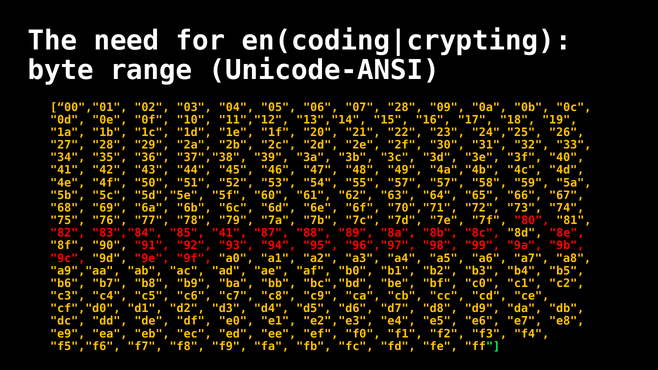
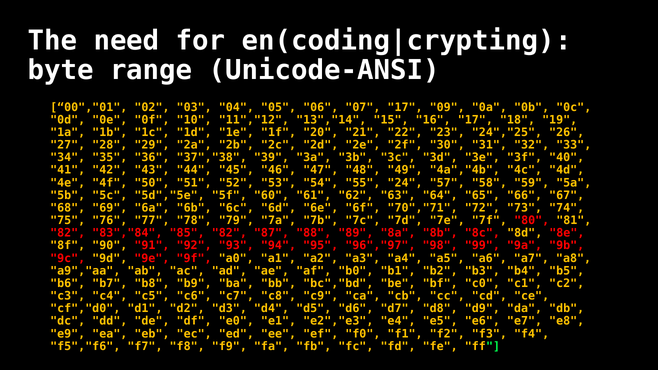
07 28: 28 -> 17 (405, 107)
55 57: 57 -> 24 (405, 183)
85 41: 41 -> 82 (229, 233)
